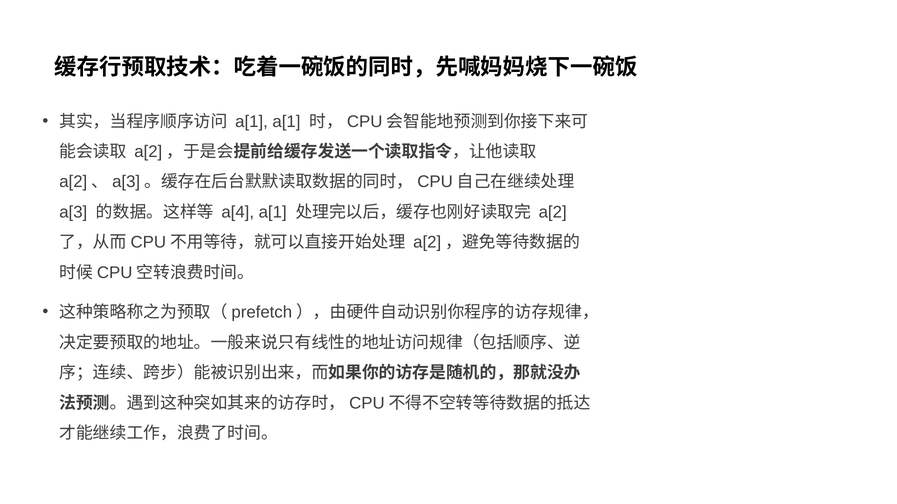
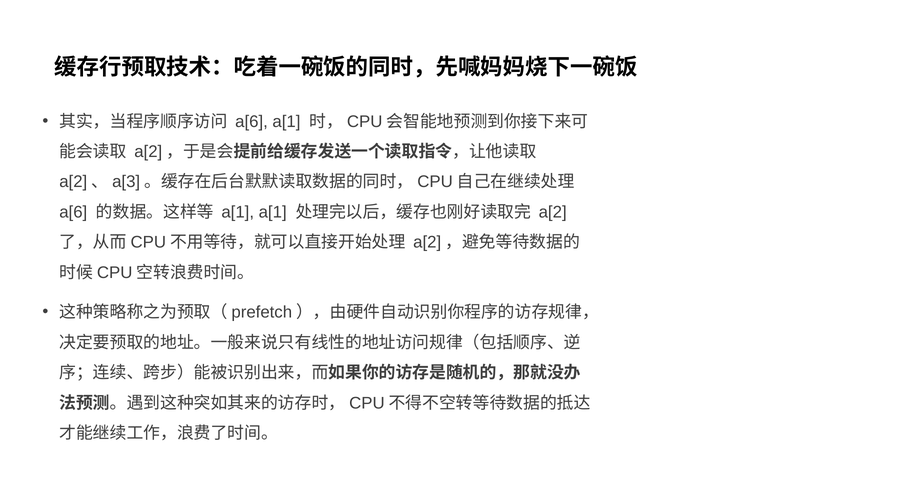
a[1: a[1 -> a[6 (252, 122)
a[3: a[3 -> a[6 (73, 212)
a[4: a[4 -> a[1 (238, 212)
